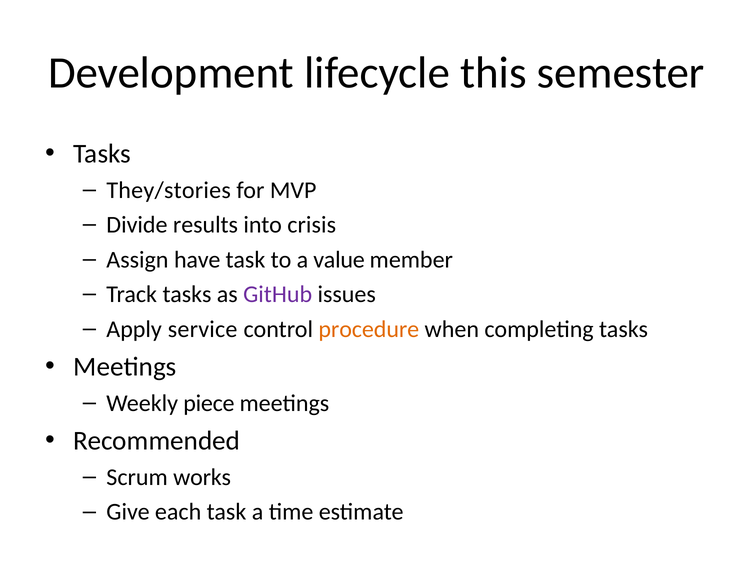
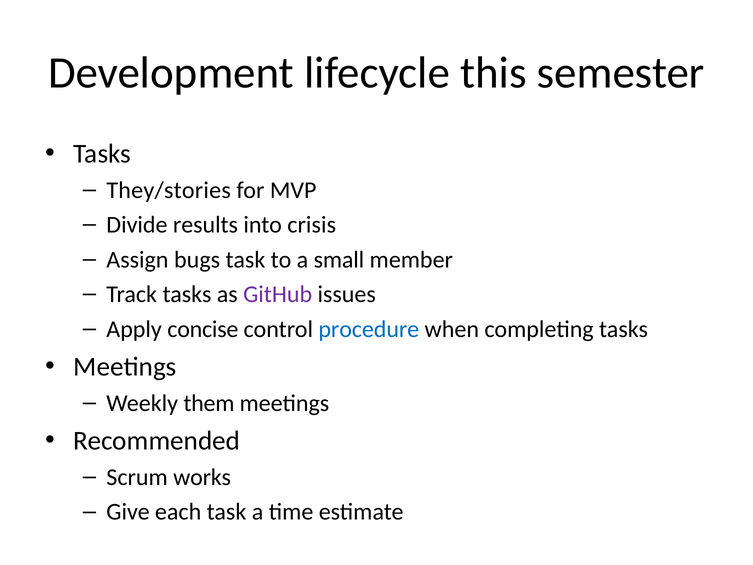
have: have -> bugs (197, 260)
value: value -> small (339, 260)
service: service -> concise (203, 329)
procedure colour: orange -> blue (369, 329)
piece: piece -> them (209, 403)
